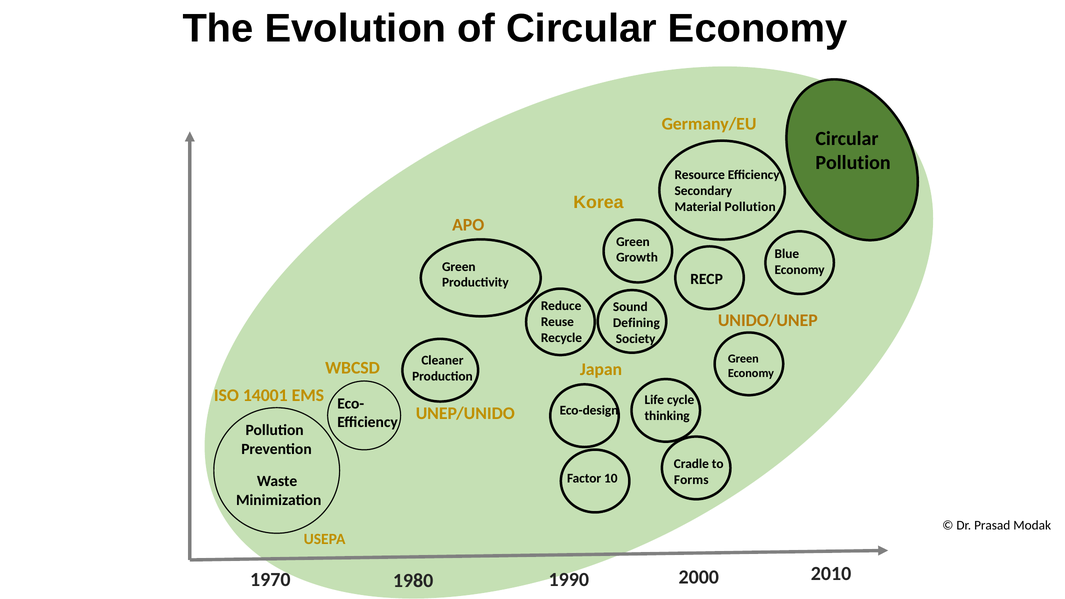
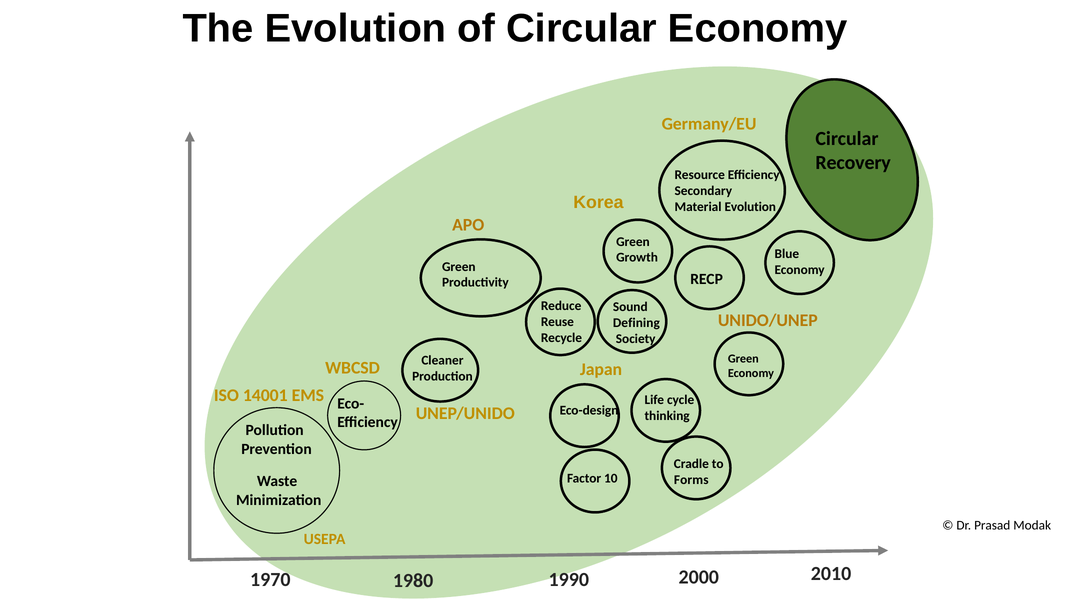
Pollution: Pollution -> Recovery (853, 163)
Material Pollution: Pollution -> Evolution (750, 207)
